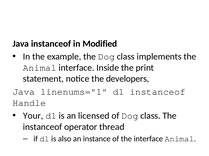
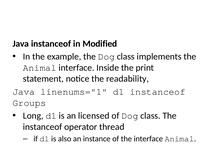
developers: developers -> readability (128, 79)
Handle: Handle -> Groups (29, 103)
Your: Your -> Long (33, 116)
